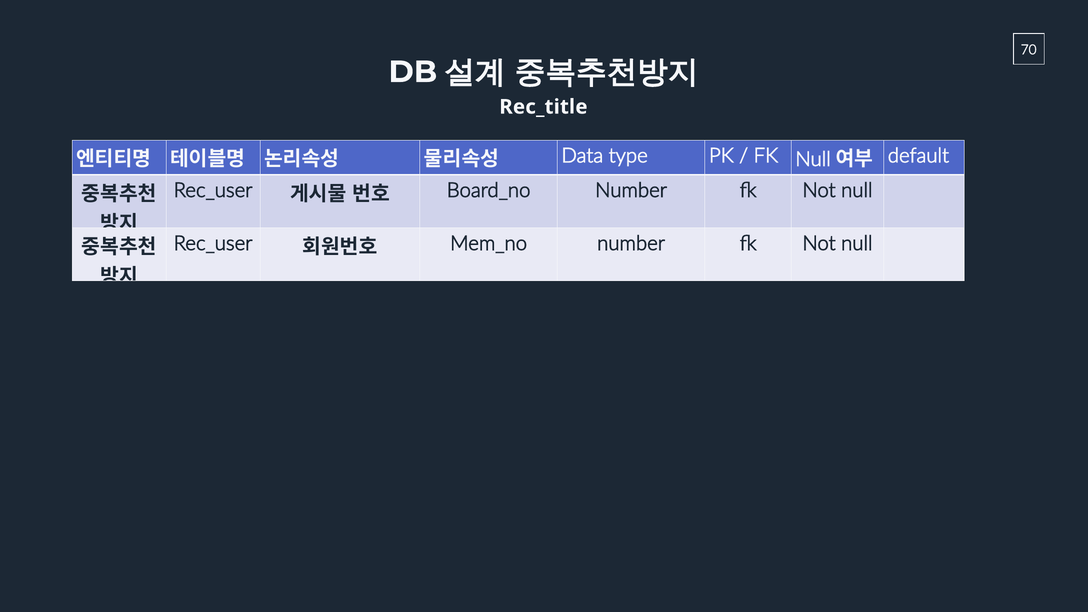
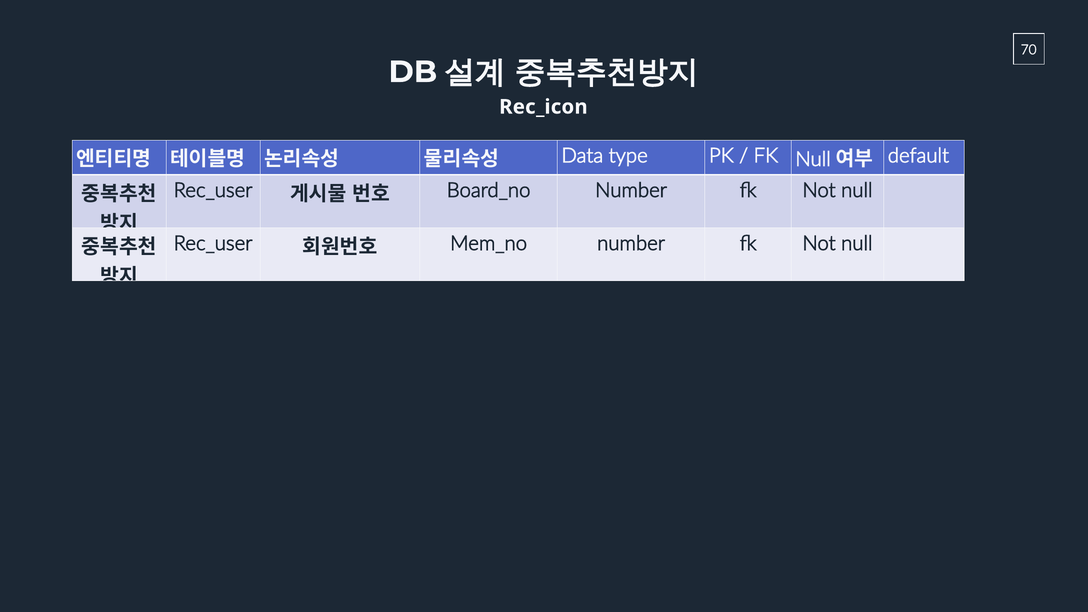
Rec_title: Rec_title -> Rec_icon (543, 107)
